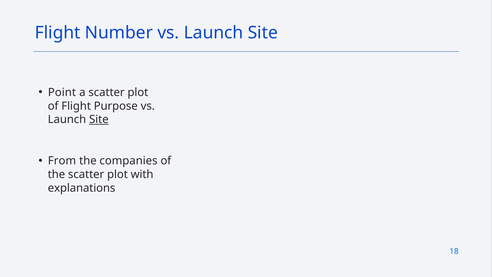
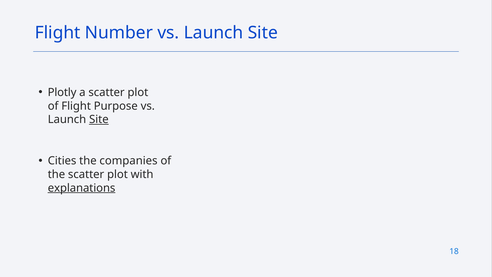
Point: Point -> Plotly (62, 92)
From: From -> Cities (62, 161)
explanations underline: none -> present (82, 188)
